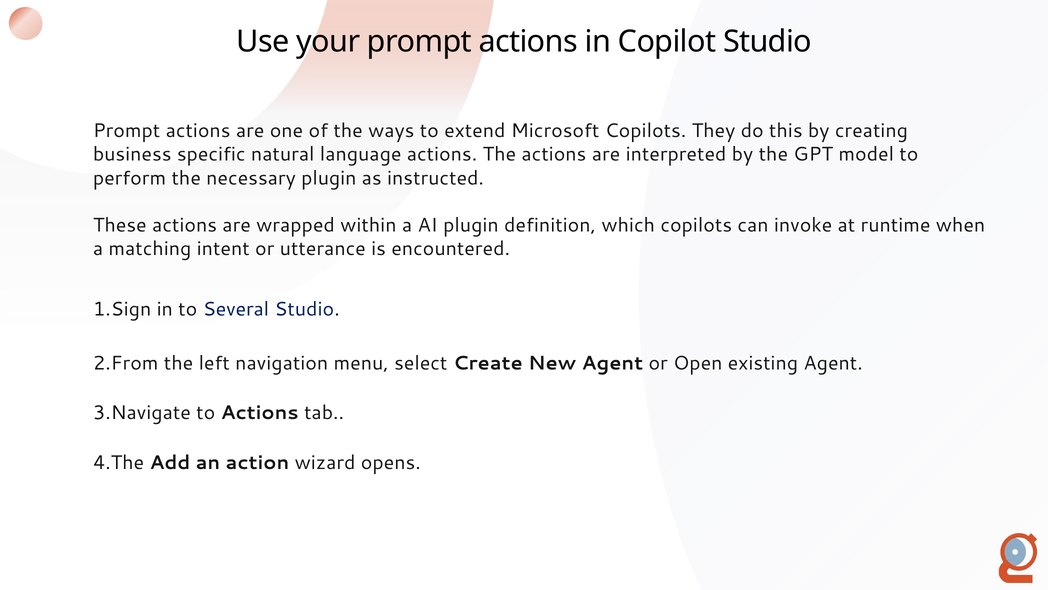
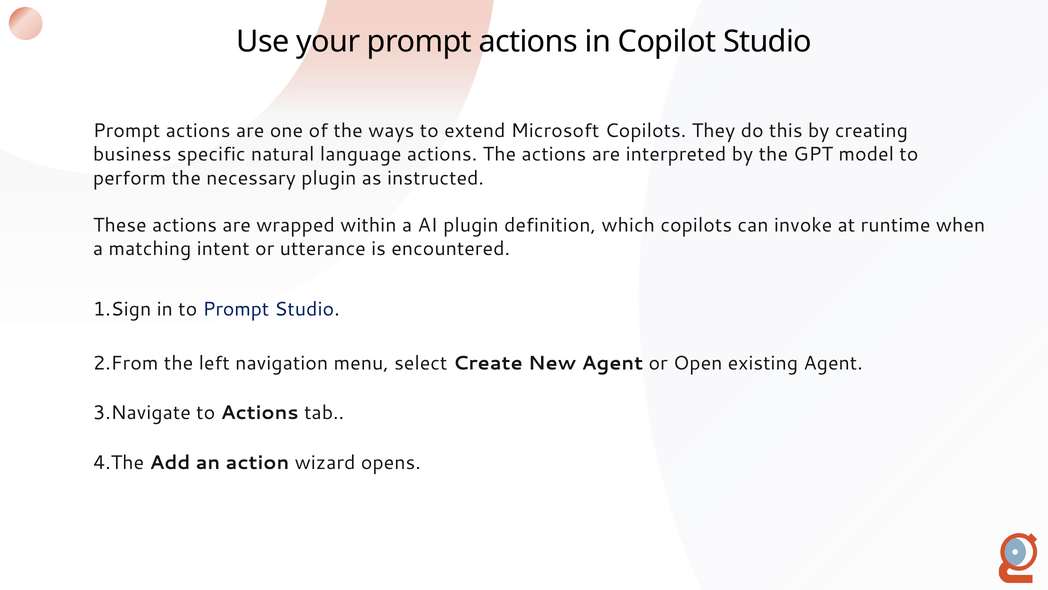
to Several: Several -> Prompt (236, 309)
